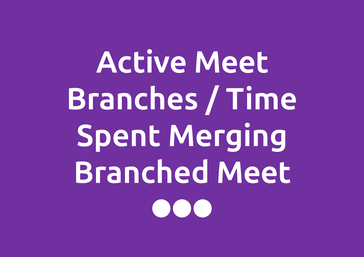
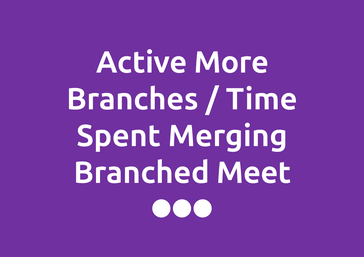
Active Meet: Meet -> More (231, 62)
